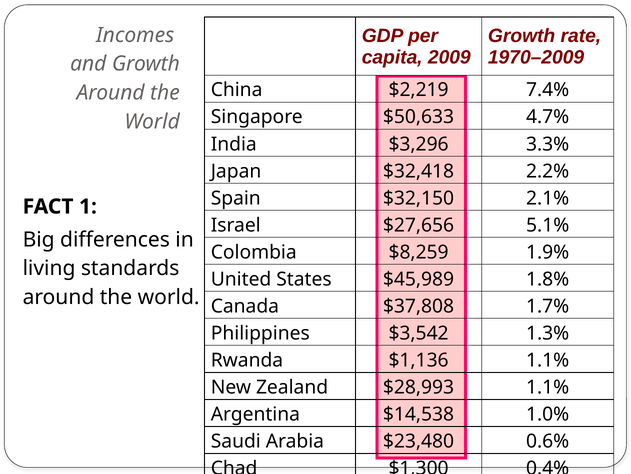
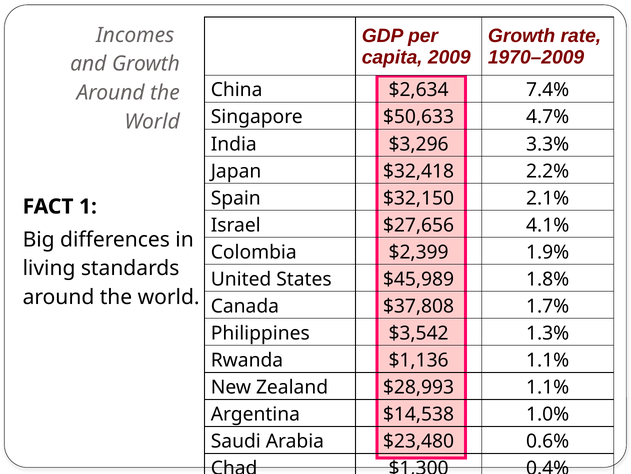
$2,219: $2,219 -> $2,634 (419, 90)
5.1%: 5.1% -> 4.1% (548, 225)
$8,259: $8,259 -> $2,399 (419, 252)
